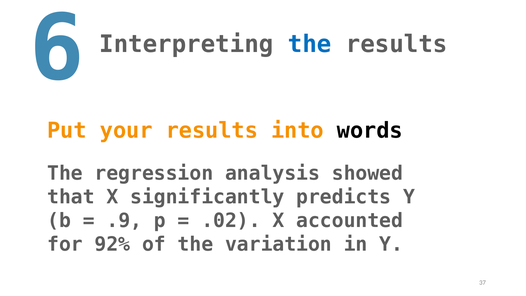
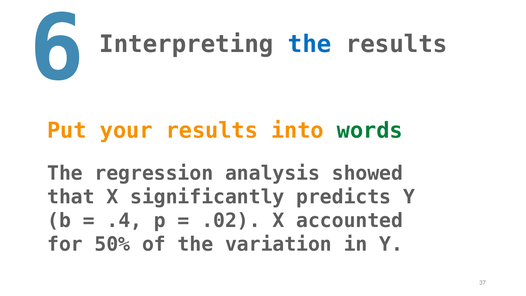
words colour: black -> green (370, 131)
.9: .9 -> .4 (124, 221)
92%: 92% -> 50% (112, 244)
